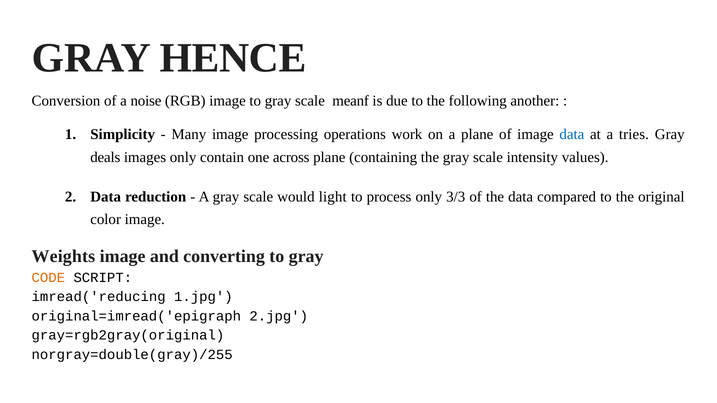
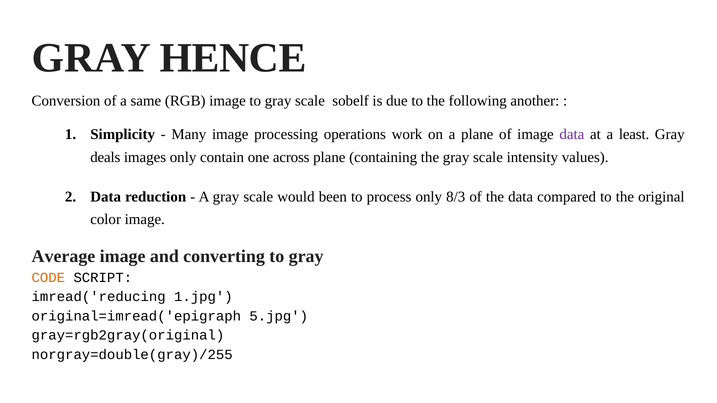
noise: noise -> same (146, 101)
meanf: meanf -> sobelf (351, 101)
data colour: blue -> purple (572, 135)
tries: tries -> least (634, 135)
light: light -> been (333, 197)
3/3: 3/3 -> 8/3 (456, 197)
Weights: Weights -> Average (63, 257)
2.jpg: 2.jpg -> 5.jpg (279, 316)
